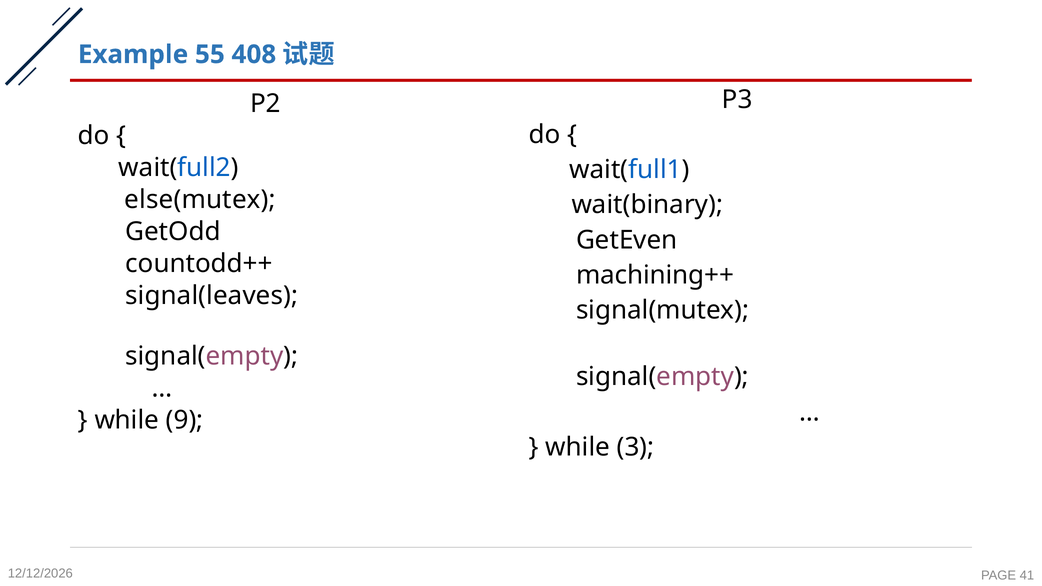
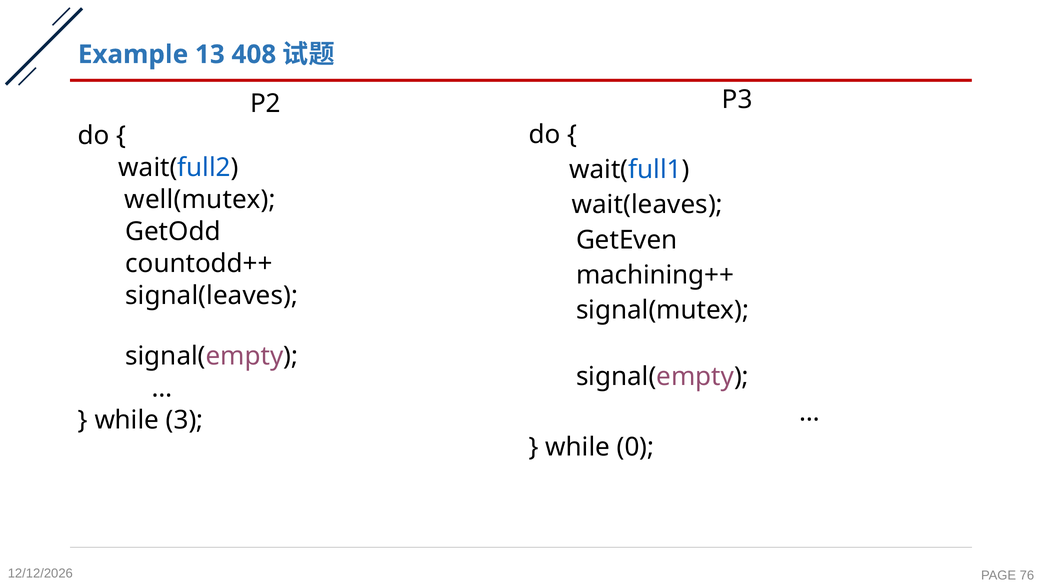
55: 55 -> 13 (210, 55)
else(mutex: else(mutex -> well(mutex (200, 200)
wait(binary: wait(binary -> wait(leaves (647, 205)
9: 9 -> 3 (185, 420)
3: 3 -> 0 (635, 447)
41: 41 -> 76 (1027, 575)
